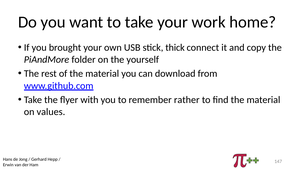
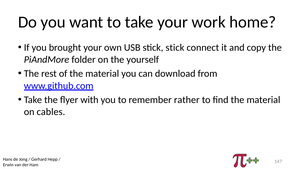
stick thick: thick -> stick (175, 48)
values: values -> cables (51, 112)
